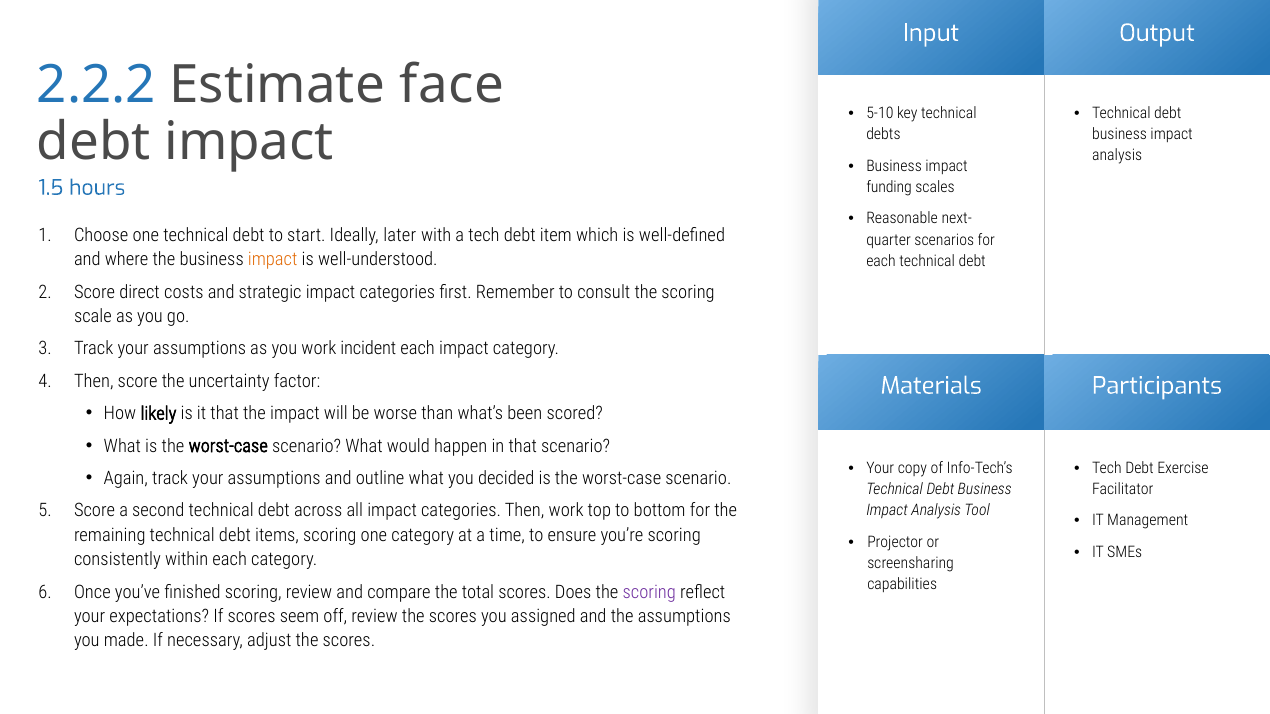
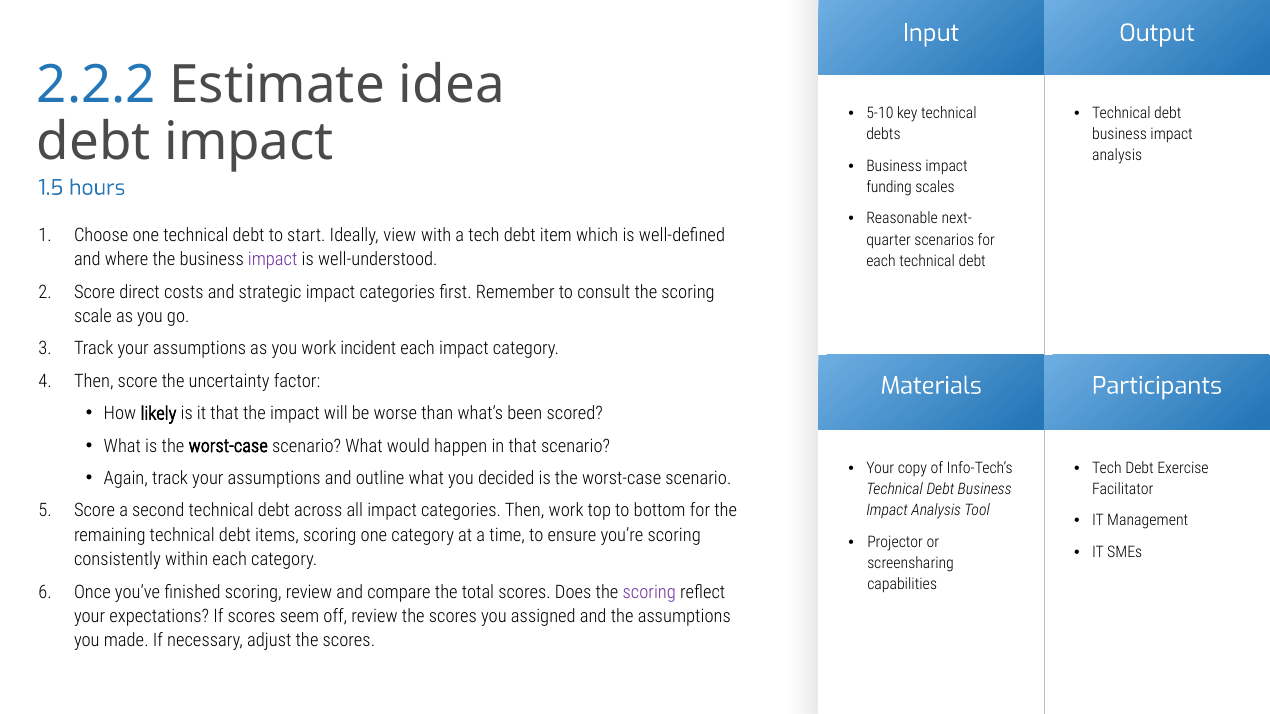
face: face -> idea (452, 85)
later: later -> view (400, 235)
impact colour: orange -> purple (273, 260)
